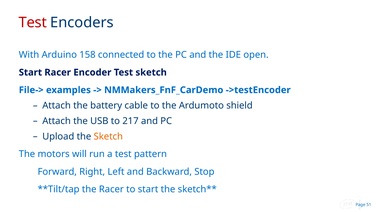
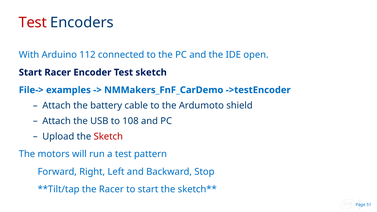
158: 158 -> 112 (87, 55)
217: 217 -> 108 (130, 121)
Sketch colour: orange -> red (108, 137)
